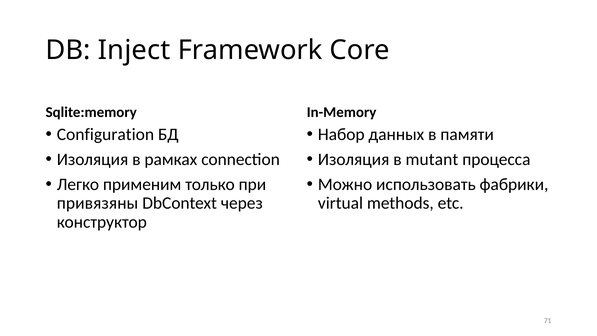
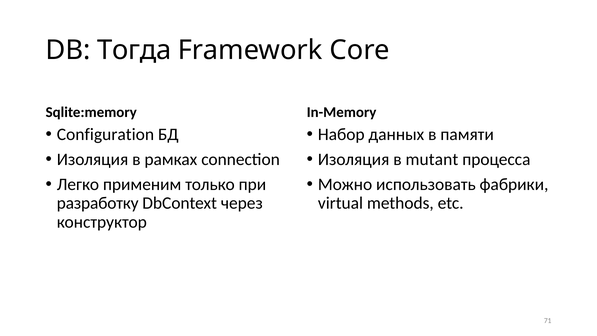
Inject: Inject -> Тогда (134, 50)
привязяны: привязяны -> разработку (98, 203)
